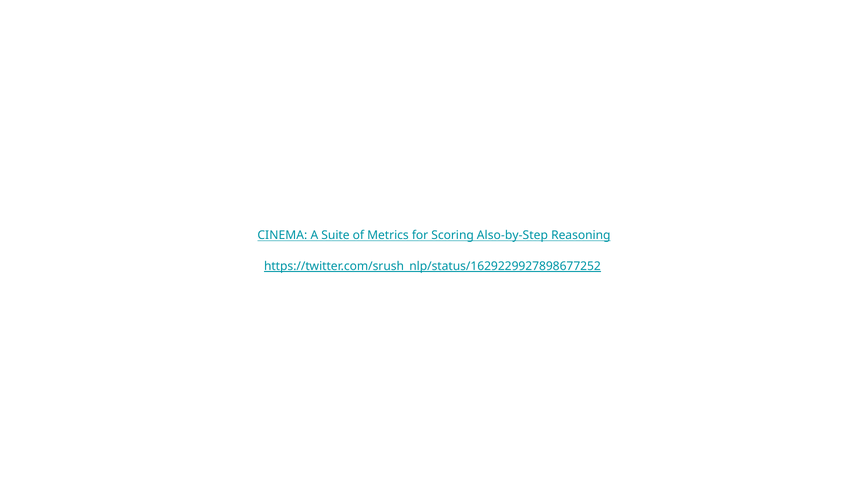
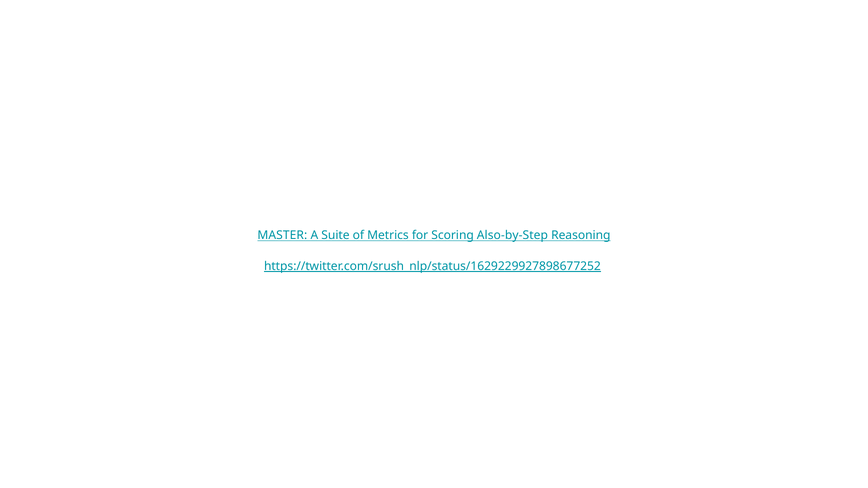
CINEMA: CINEMA -> MASTER (282, 235)
